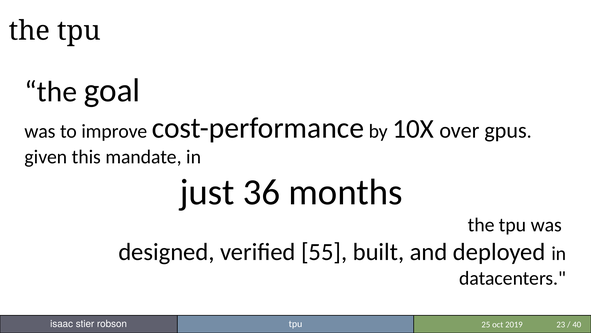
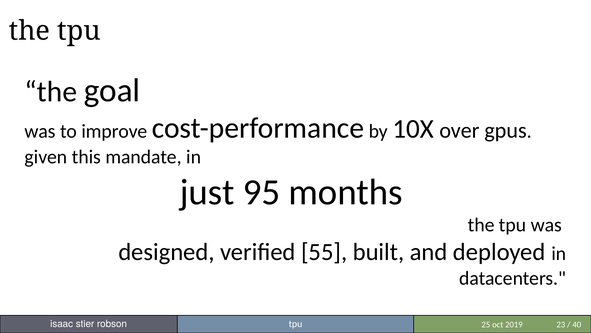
36: 36 -> 95 (261, 192)
